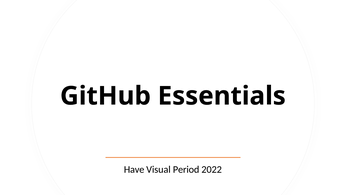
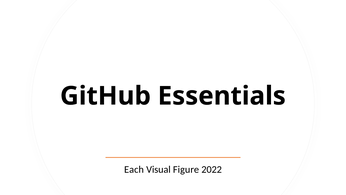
Have: Have -> Each (134, 169)
Period: Period -> Figure (186, 169)
